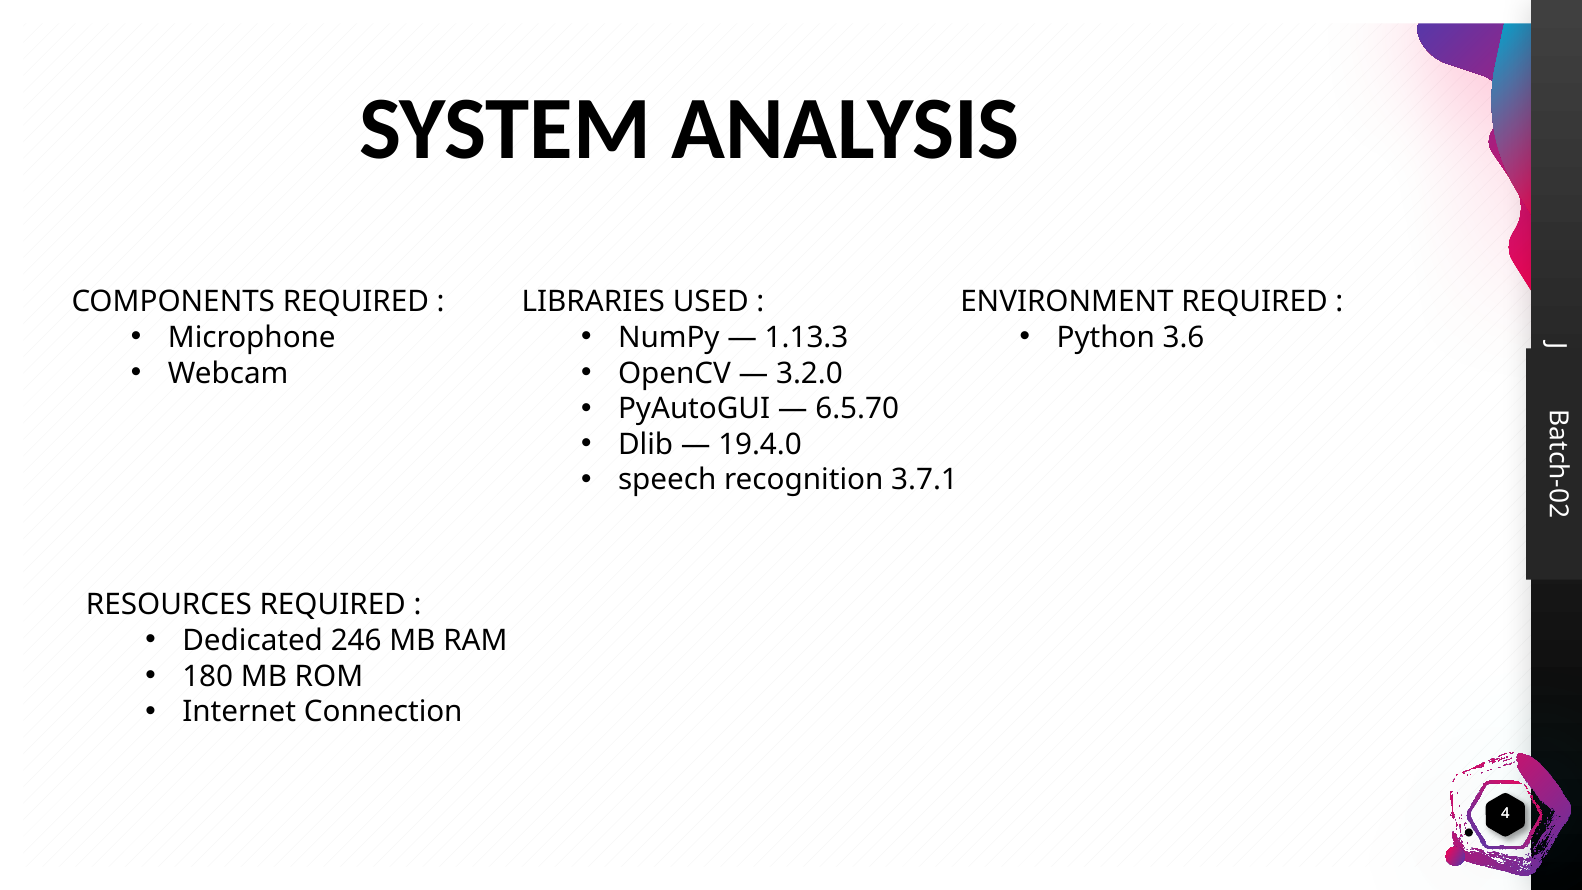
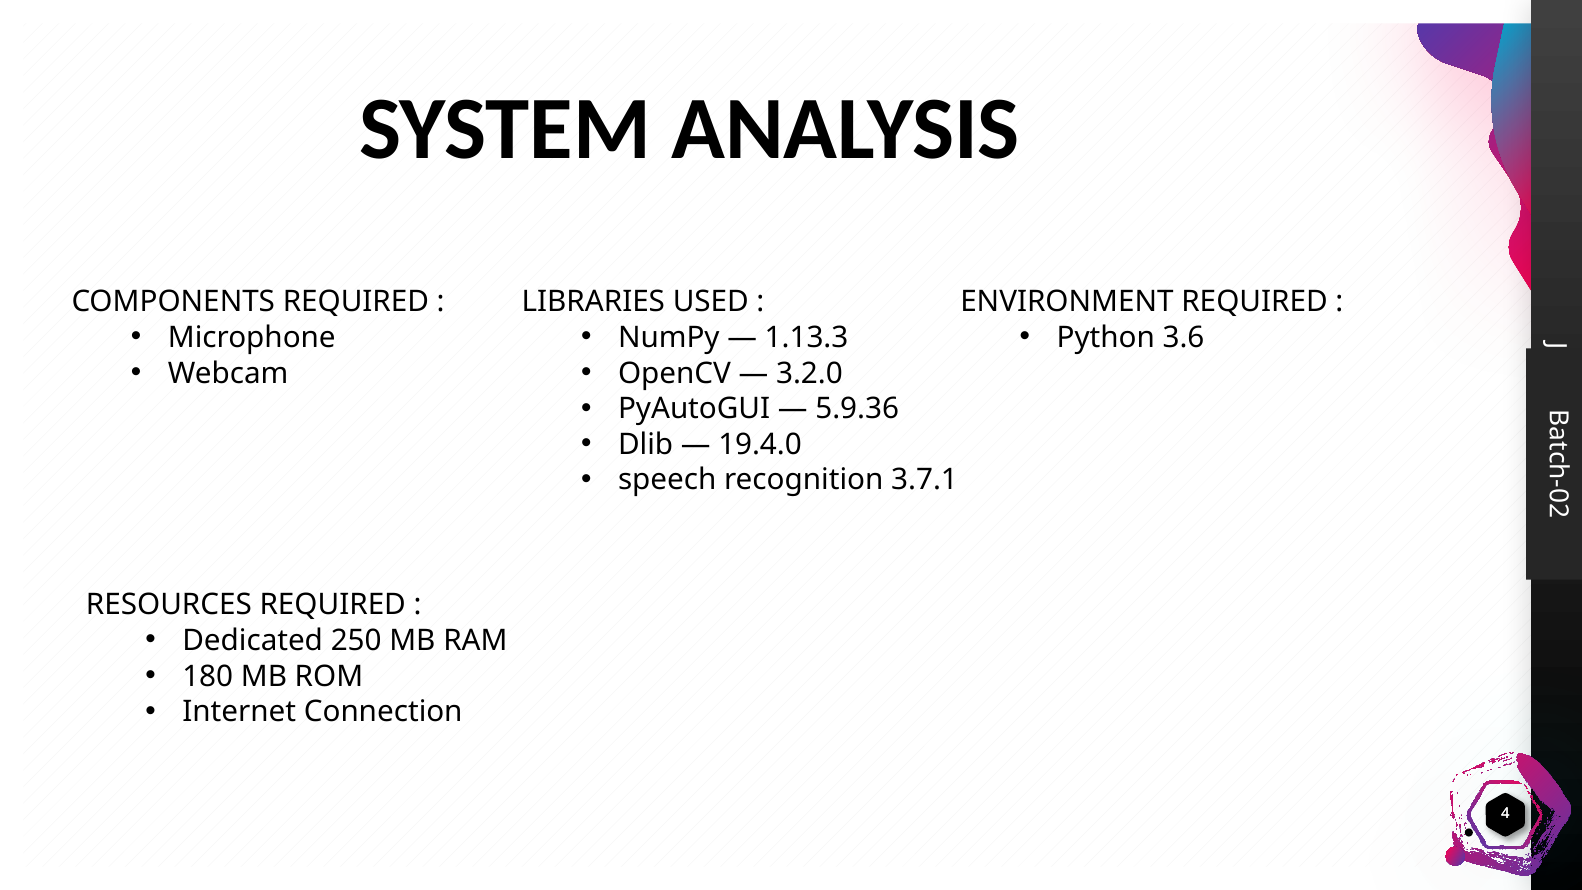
6.5.70: 6.5.70 -> 5.9.36 (857, 409)
246: 246 -> 250 (356, 641)
